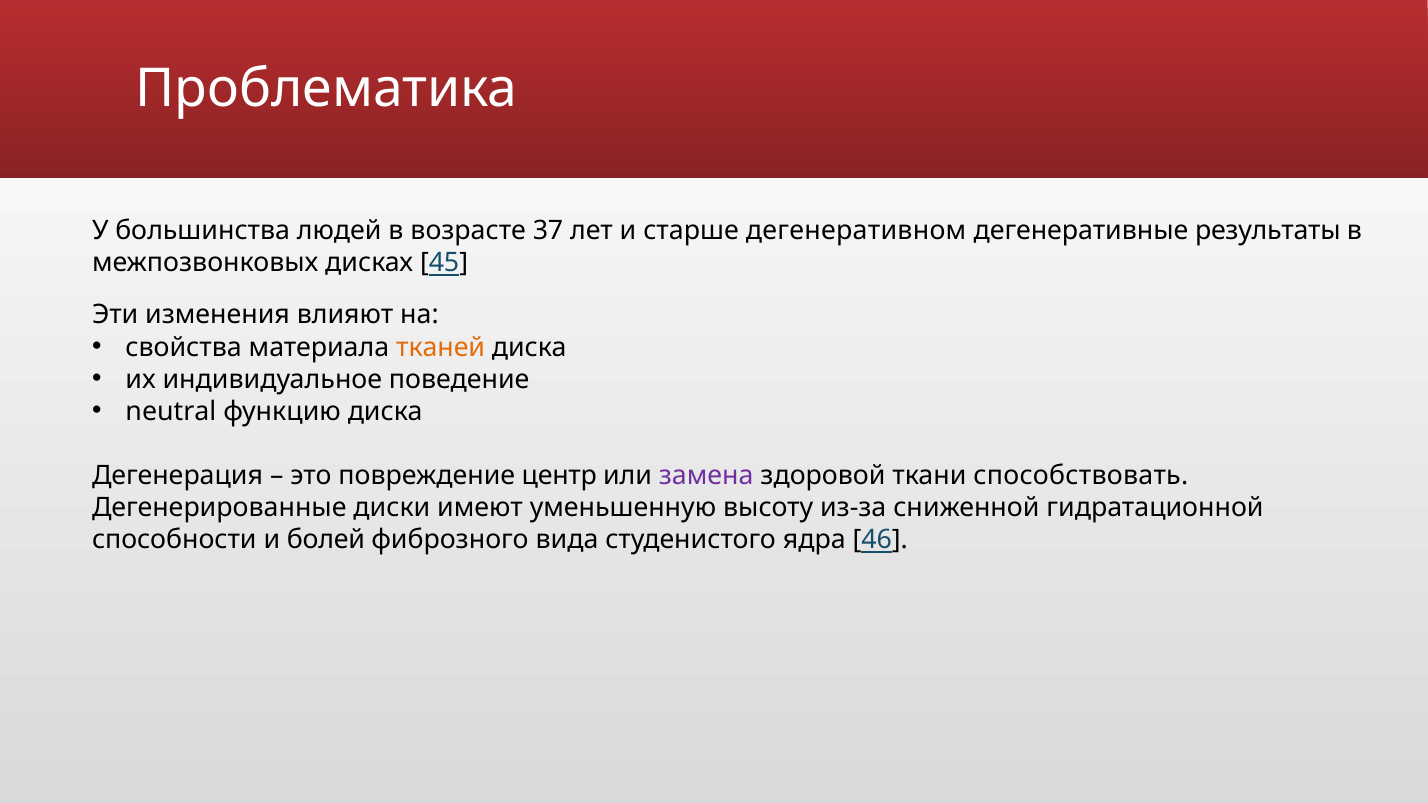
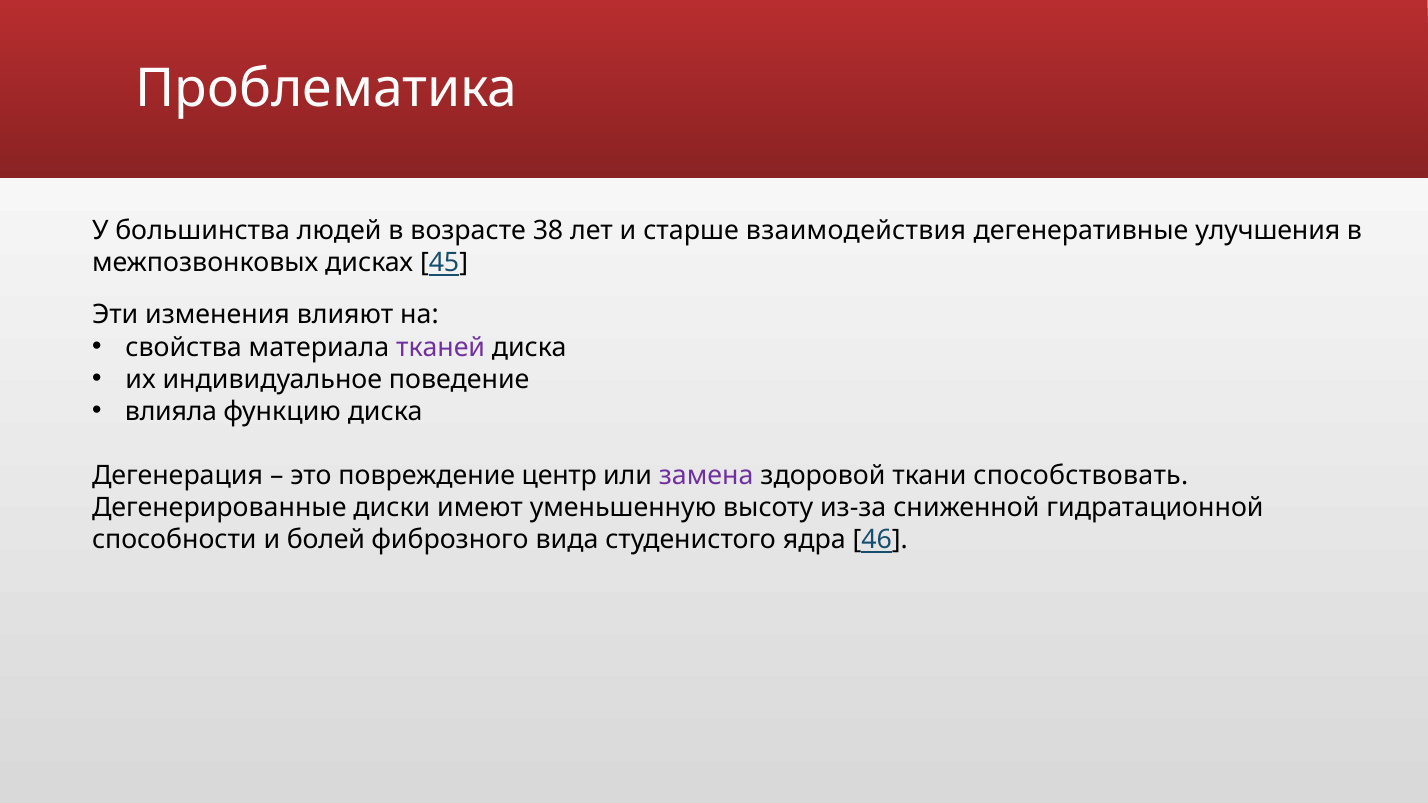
37: 37 -> 38 (548, 231)
дегенеративном: дегенеративном -> взаимодействия (856, 231)
результаты: результаты -> улучшения (1268, 231)
тканей colour: orange -> purple (441, 347)
neutral: neutral -> влияла (171, 412)
